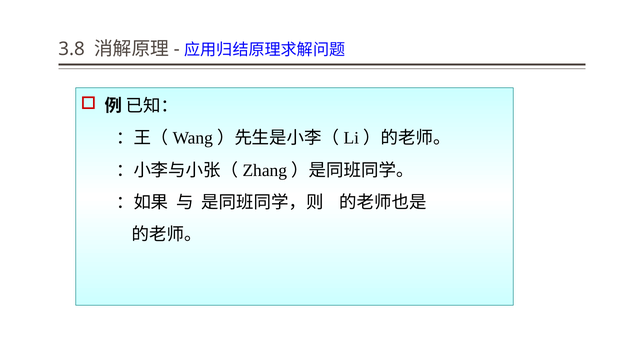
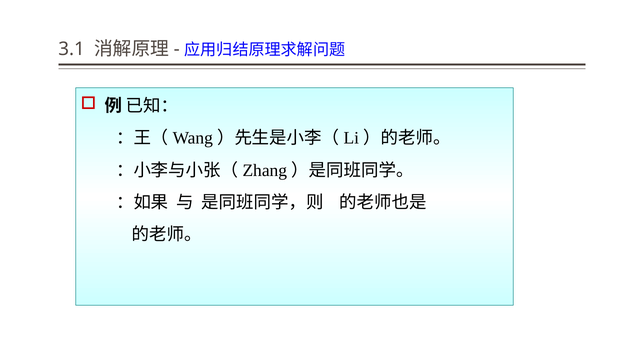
3.8: 3.8 -> 3.1 (72, 49)
